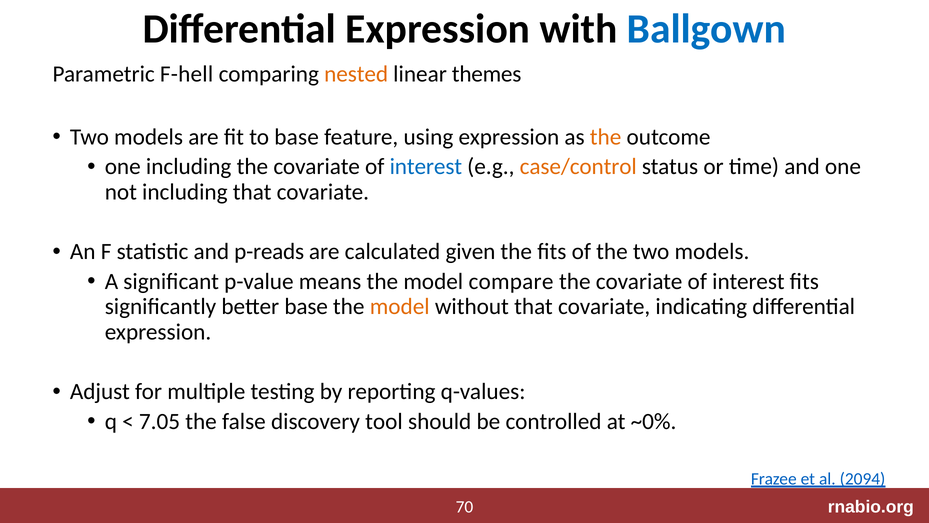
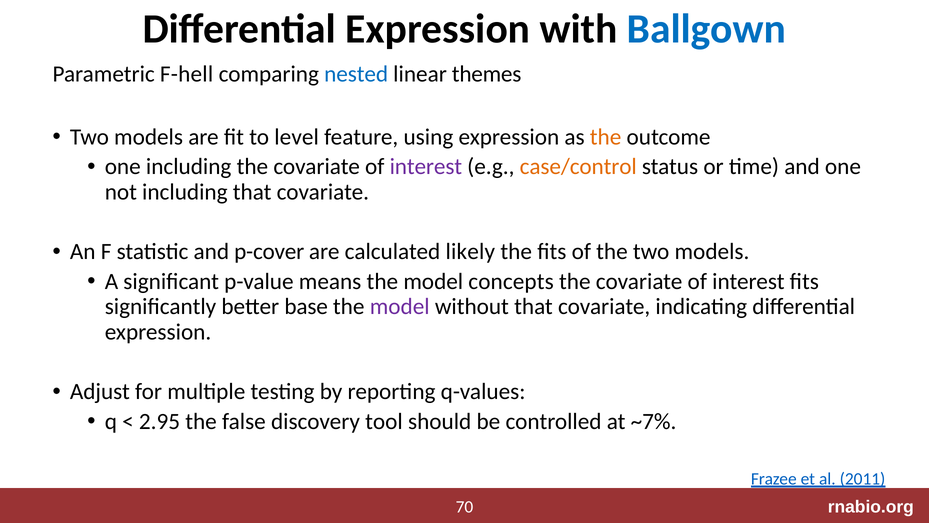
nested colour: orange -> blue (356, 74)
to base: base -> level (297, 137)
interest colour: blue -> purple (426, 167)
p-reads: p-reads -> p-cover (269, 252)
given: given -> likely (470, 252)
compare: compare -> concepts (511, 281)
model colour: orange -> purple (400, 307)
7.05: 7.05 -> 2.95 (160, 421)
~0%: ~0% -> ~7% (654, 421)
2094: 2094 -> 2011 (863, 479)
